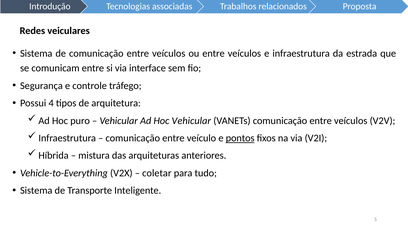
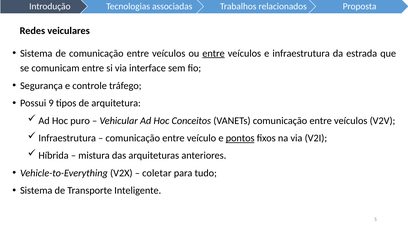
entre underline: none -> present (214, 53)
4: 4 -> 9 (51, 103)
Hoc Vehicular: Vehicular -> Conceitos (191, 120)
